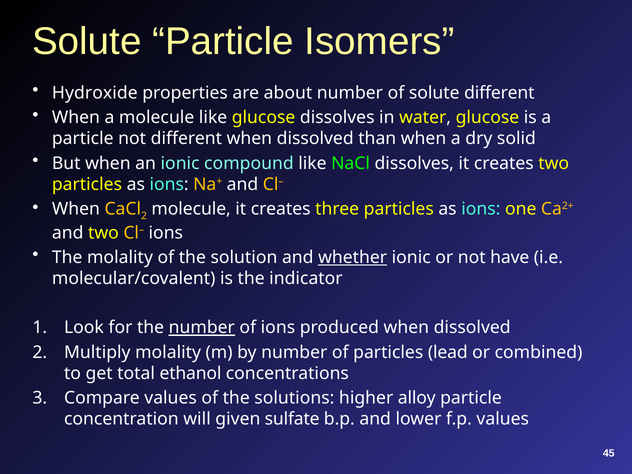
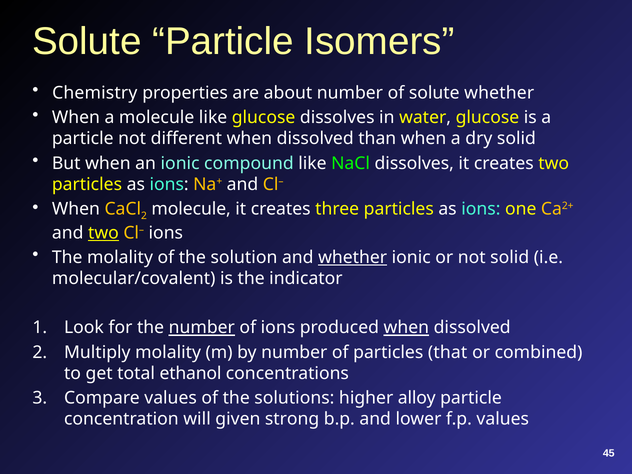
Hydroxide: Hydroxide -> Chemistry (95, 93)
solute different: different -> whether (499, 93)
two underline: none -> present (103, 233)
not have: have -> solid (510, 257)
when underline: none -> present (406, 328)
lead: lead -> that (448, 352)
sulfate: sulfate -> strong (292, 419)
